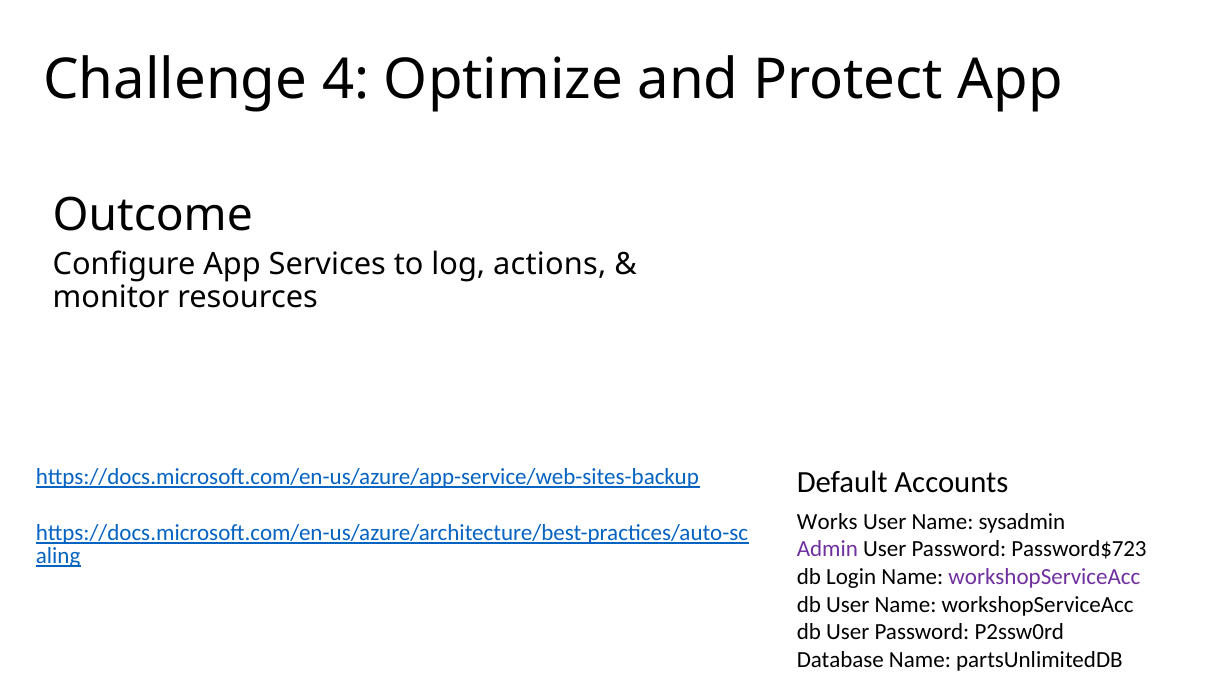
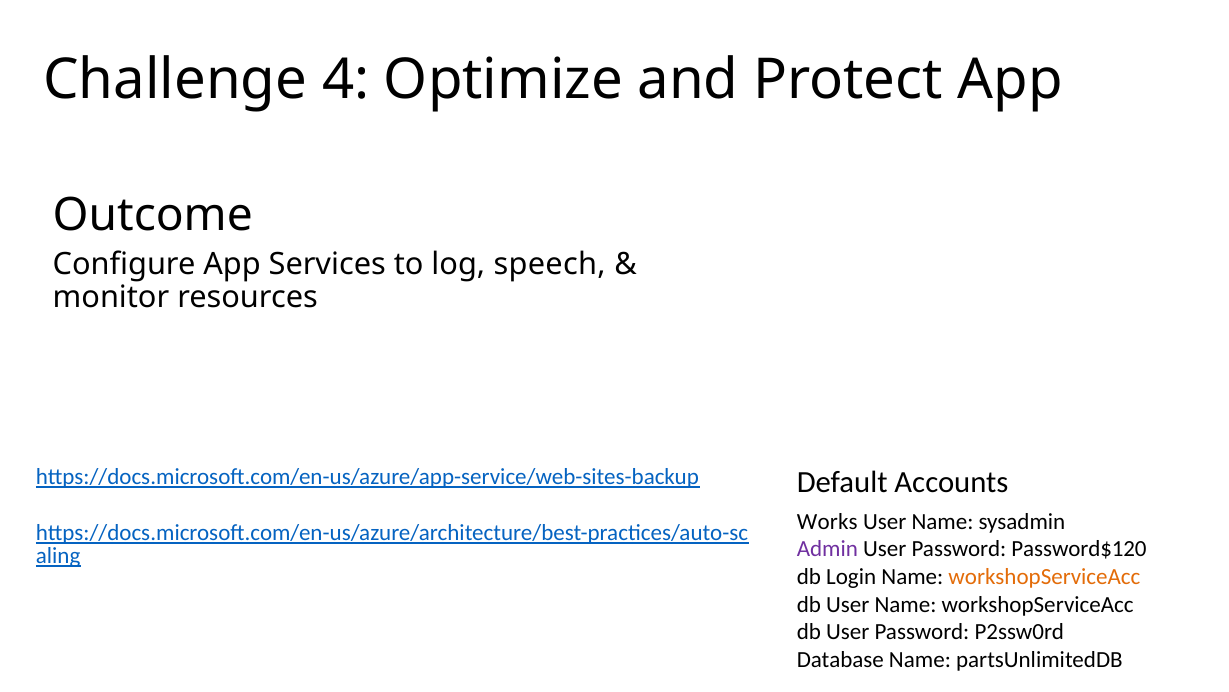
actions: actions -> speech (550, 264)
Password$723: Password$723 -> Password$120 (1079, 549)
workshopServiceAcc colour: purple -> orange (1044, 576)
